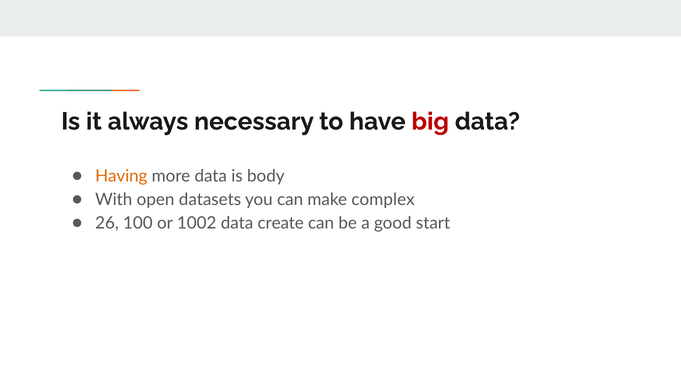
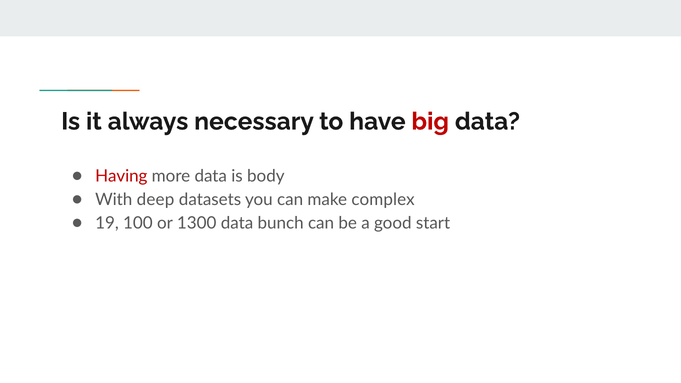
Having colour: orange -> red (121, 176)
open: open -> deep (156, 200)
26: 26 -> 19 (107, 223)
1002: 1002 -> 1300 (197, 223)
create: create -> bunch (281, 223)
